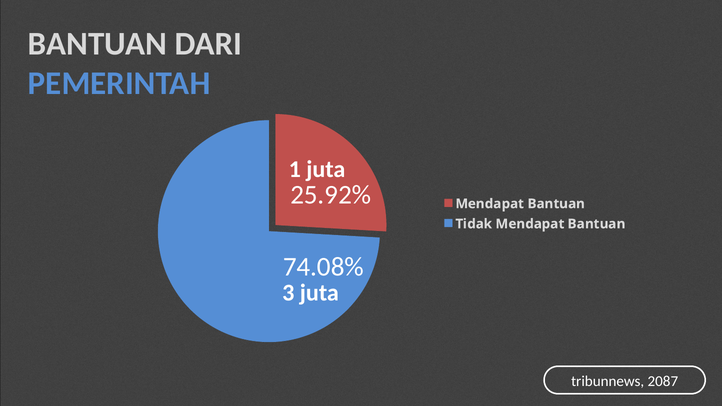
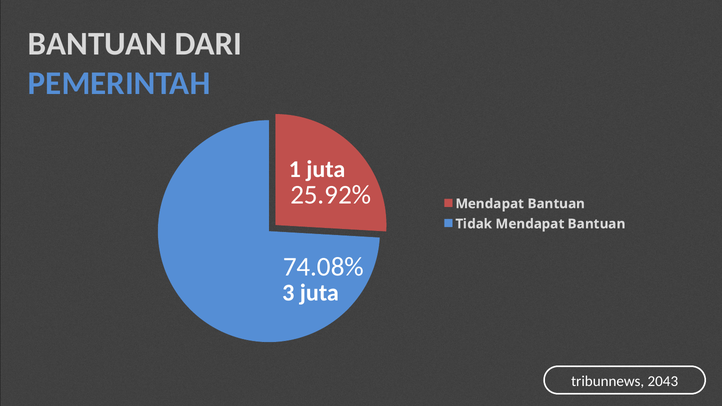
2087: 2087 -> 2043 (663, 381)
